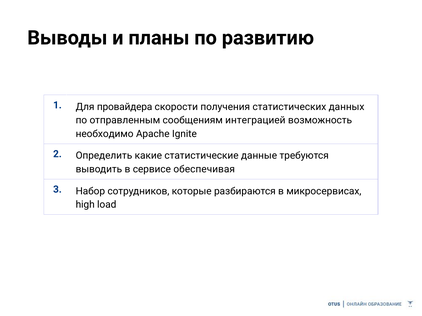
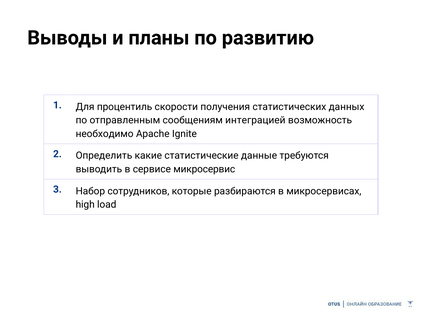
провайдера: провайдера -> процентиль (125, 107)
обеспечивая: обеспечивая -> микросервис (204, 169)
